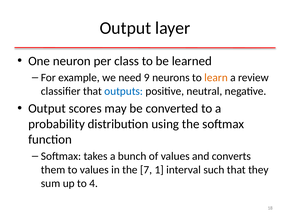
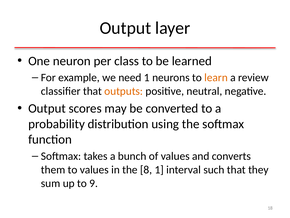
need 9: 9 -> 1 (147, 77)
outputs colour: blue -> orange (124, 91)
7: 7 -> 8 (146, 169)
4: 4 -> 9 (94, 183)
